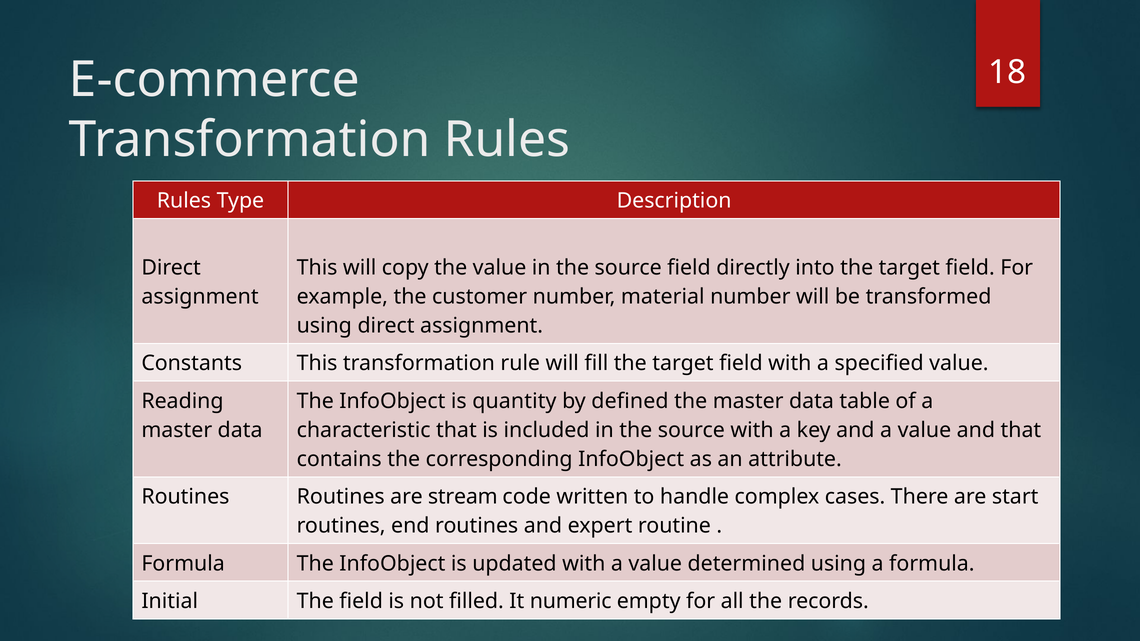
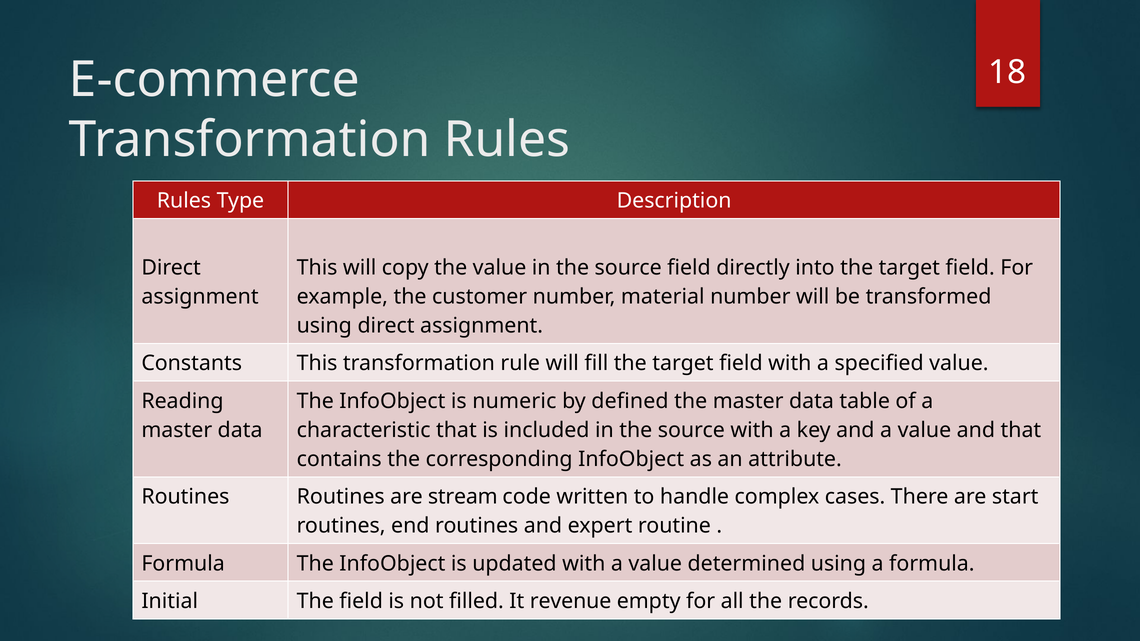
quantity: quantity -> numeric (514, 401)
numeric: numeric -> revenue (571, 601)
